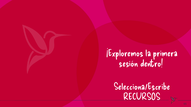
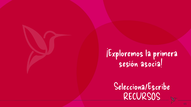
dentro: dentro -> asocia (152, 64)
